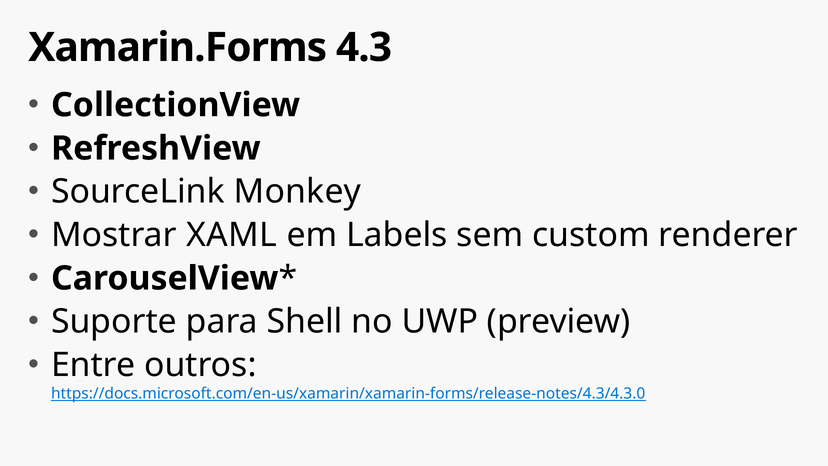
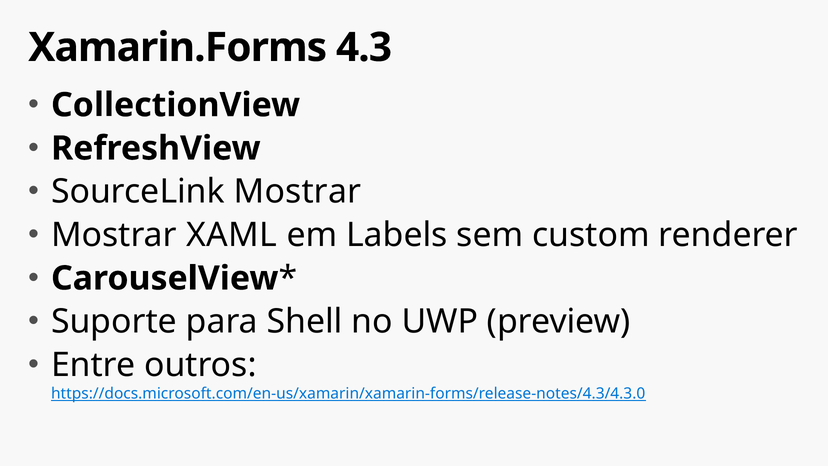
SourceLink Monkey: Monkey -> Mostrar (297, 192)
